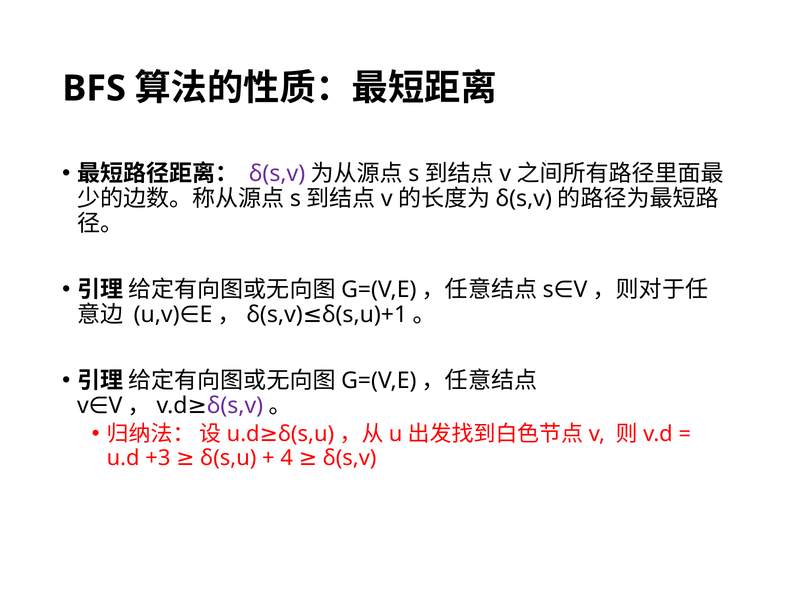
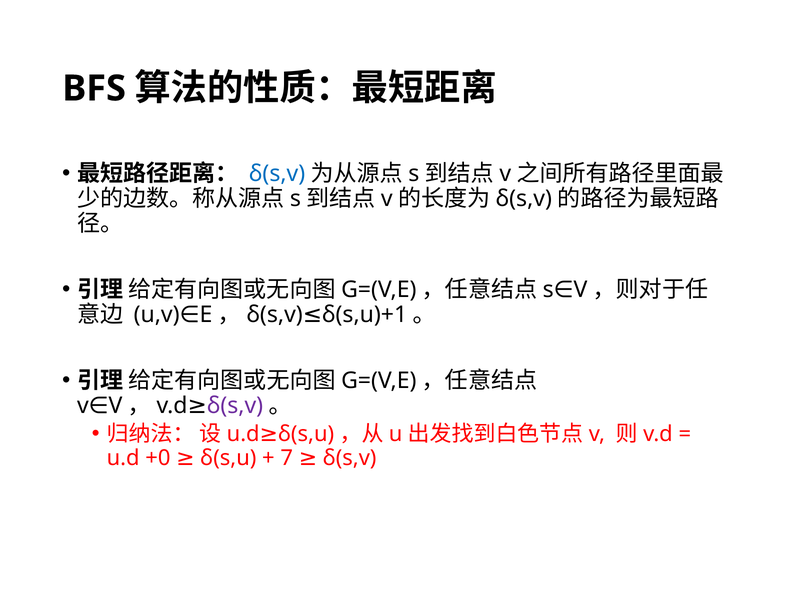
δ(s,v colour: purple -> blue (277, 174)
+3: +3 -> +0 (158, 458)
4: 4 -> 7 (287, 458)
